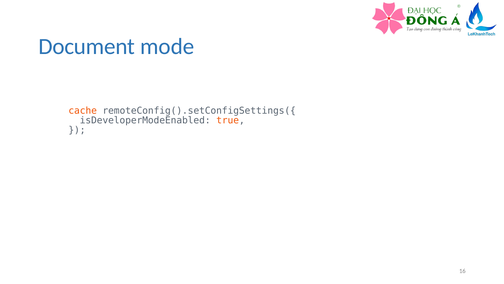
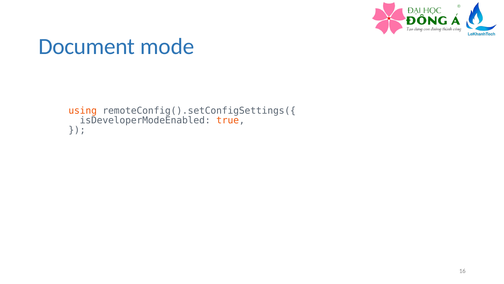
cache: cache -> using (83, 110)
